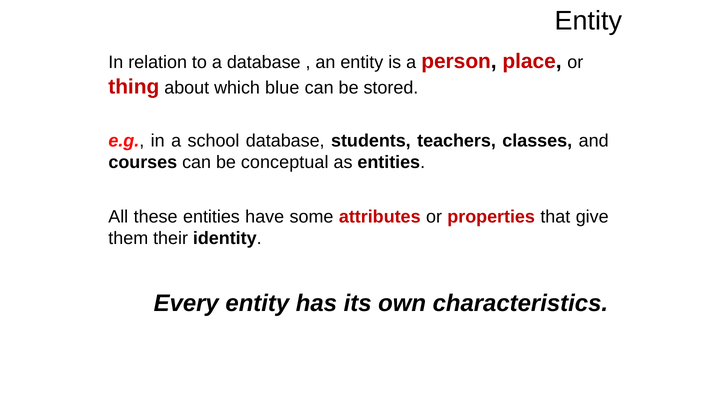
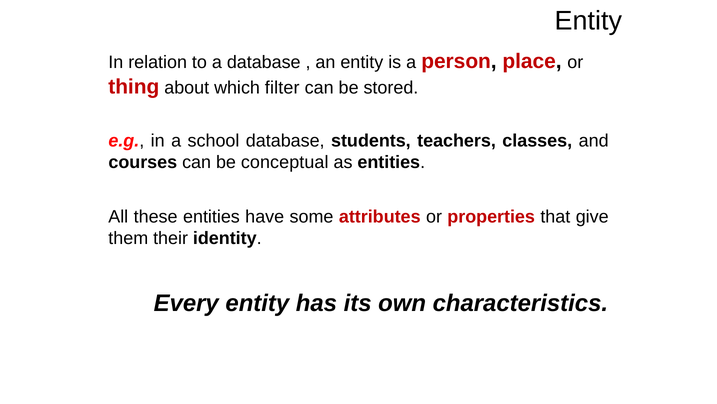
blue: blue -> filter (282, 88)
